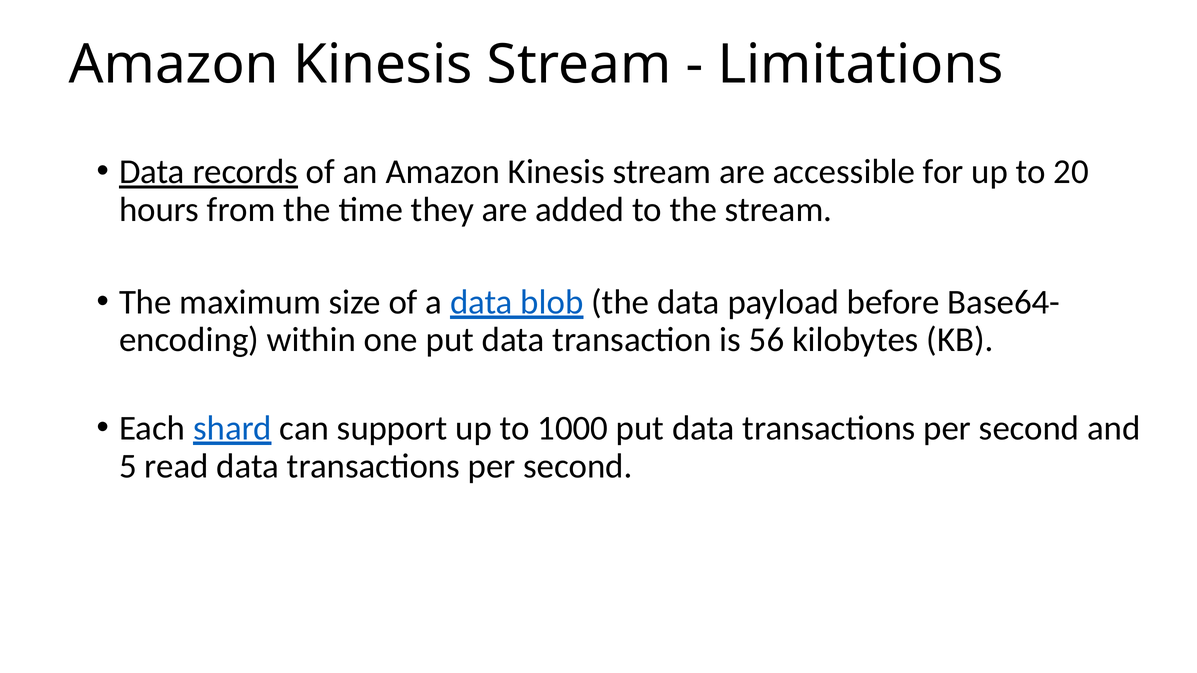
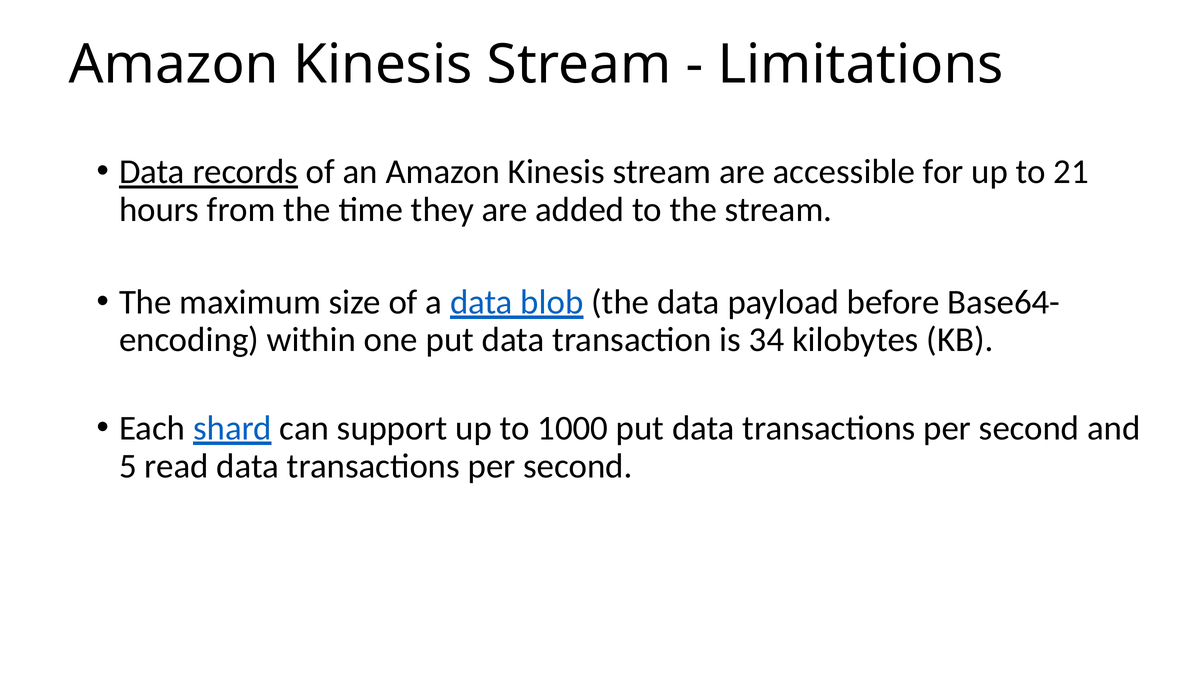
20: 20 -> 21 (1071, 172)
56: 56 -> 34 (767, 340)
